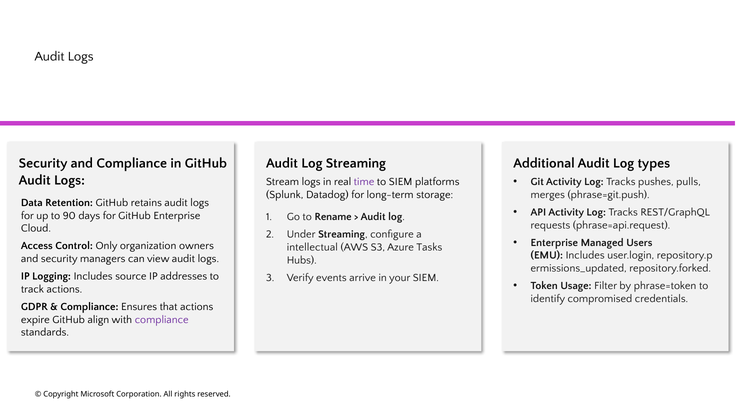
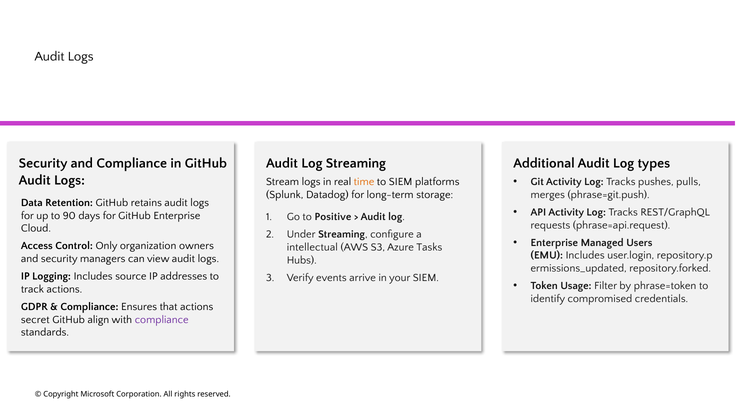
time colour: purple -> orange (364, 182)
Rename: Rename -> Positive (333, 217)
expire: expire -> secret (35, 320)
